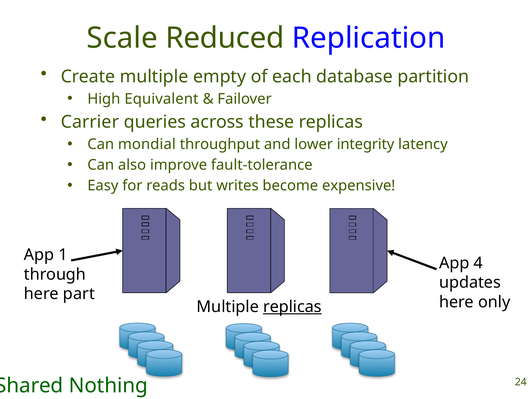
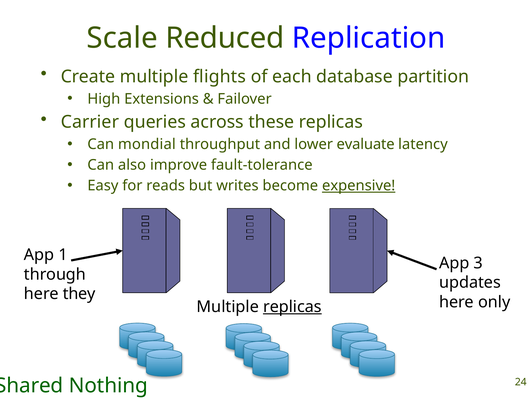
empty: empty -> flights (220, 77)
Equivalent: Equivalent -> Extensions (162, 99)
integrity: integrity -> evaluate (366, 144)
expensive underline: none -> present (359, 186)
4: 4 -> 3 (478, 263)
part: part -> they (79, 294)
